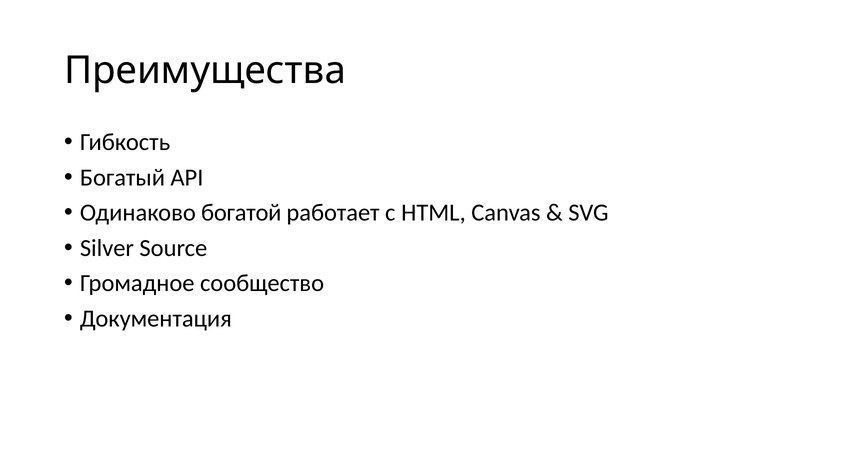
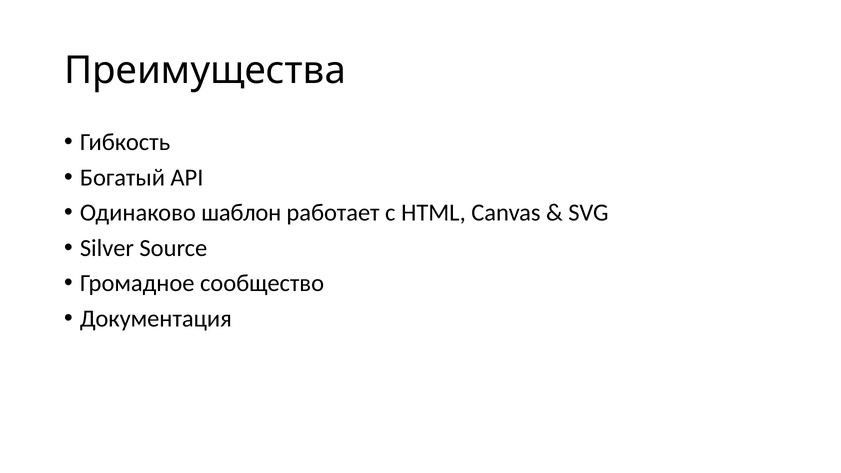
богатой: богатой -> шаблон (241, 213)
